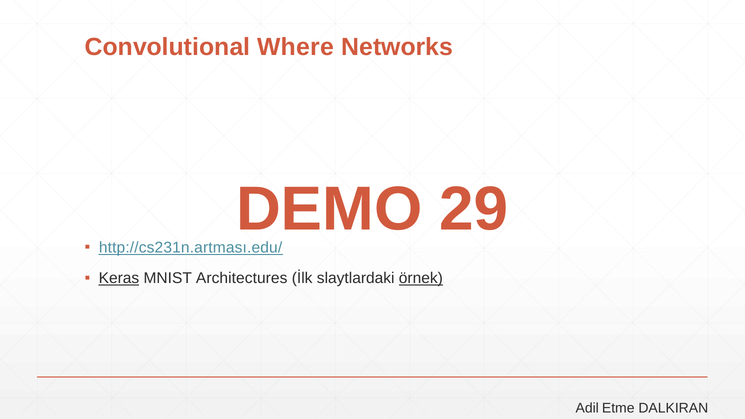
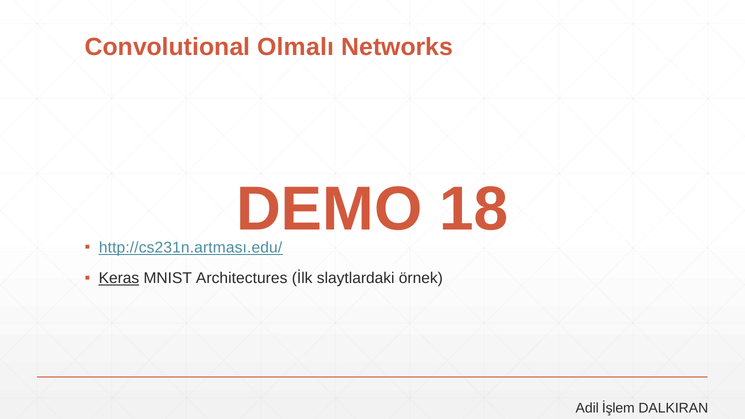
Where: Where -> Olmalı (296, 47)
29: 29 -> 18 (474, 209)
örnek underline: present -> none (421, 278)
Etme: Etme -> İşlem (618, 408)
